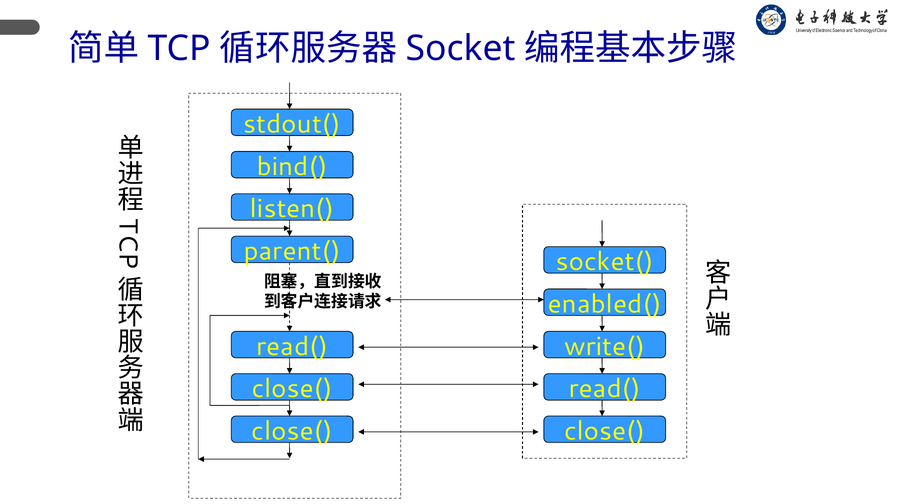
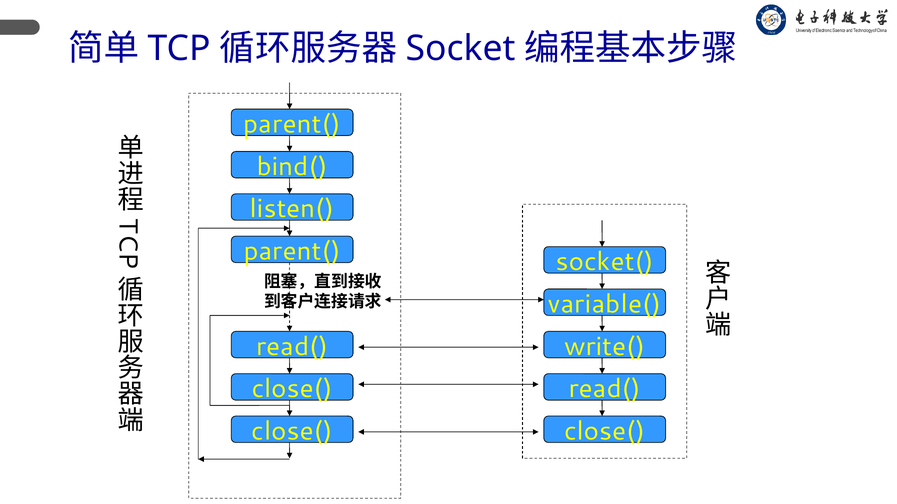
stdout(: stdout( -> parent( (292, 124)
enabled(: enabled( -> variable( (605, 304)
